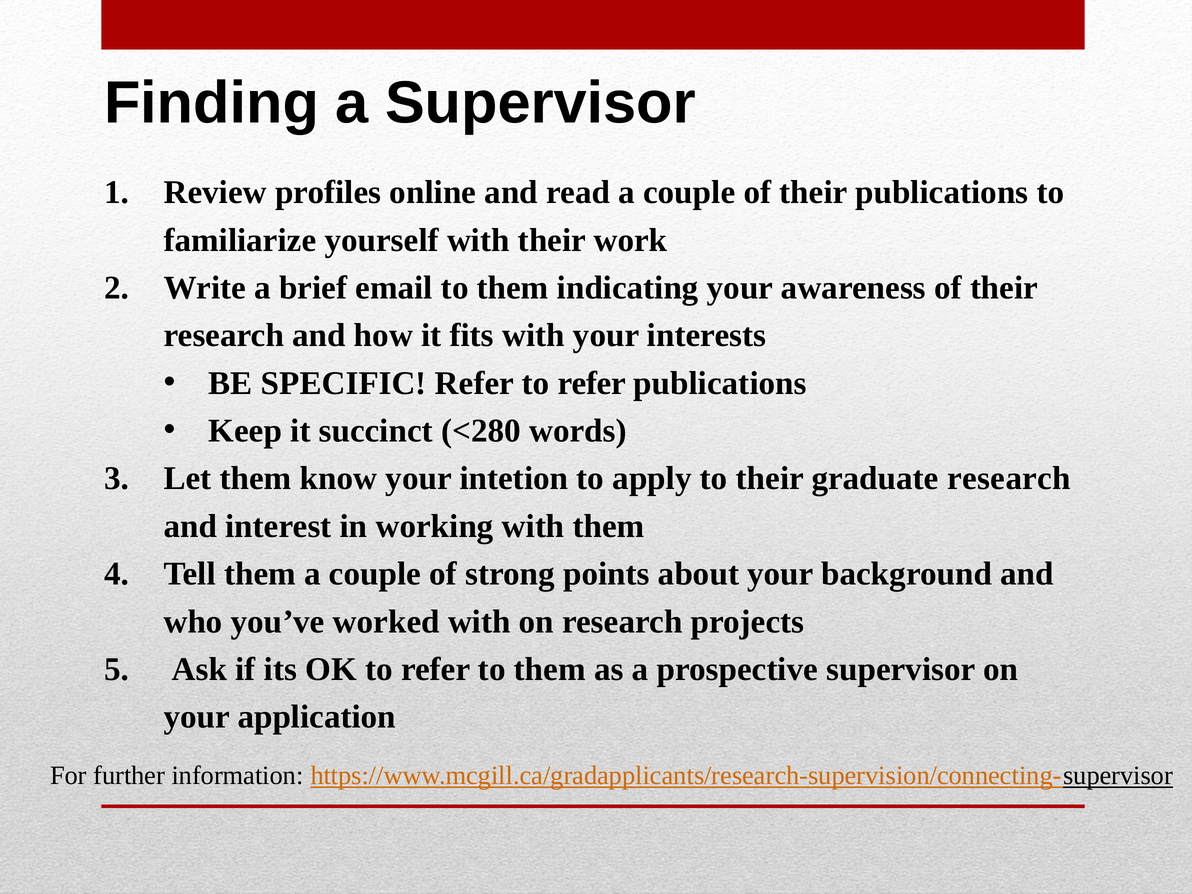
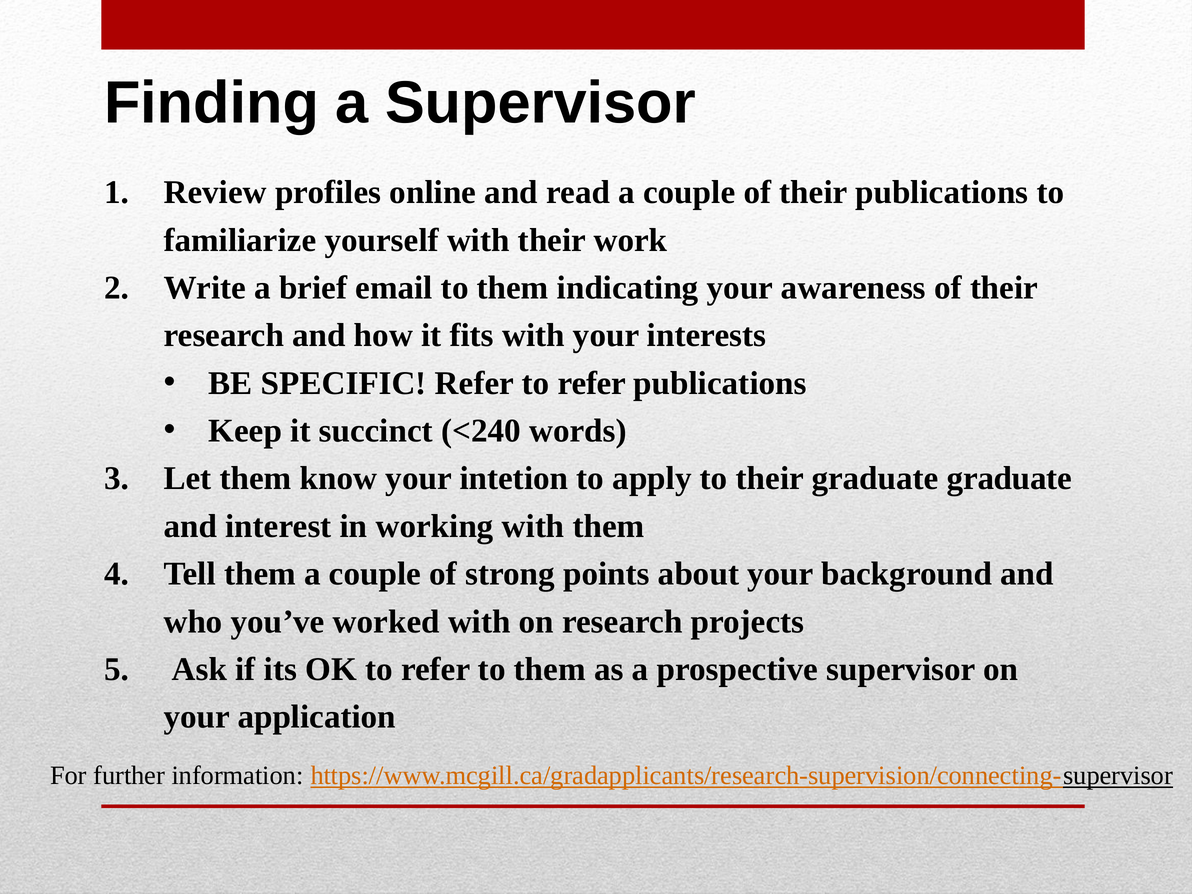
<280: <280 -> <240 (481, 431)
graduate research: research -> graduate (1009, 479)
